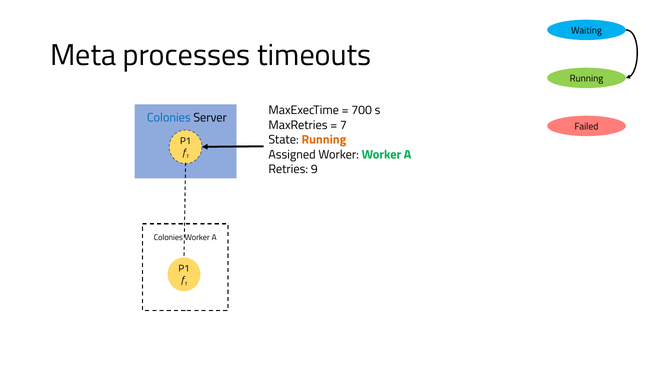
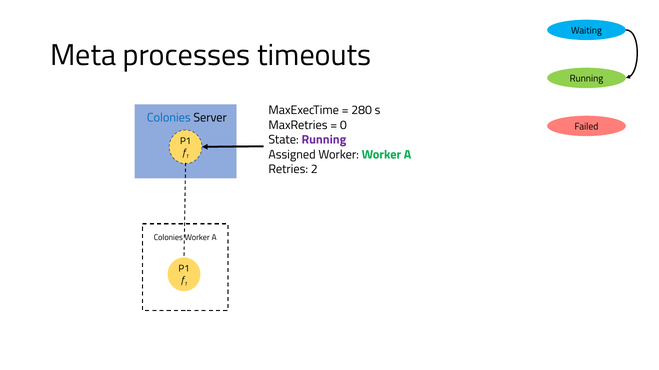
700: 700 -> 280 (362, 110)
7: 7 -> 0 (343, 125)
Running colour: orange -> purple (324, 140)
9: 9 -> 2 (314, 170)
